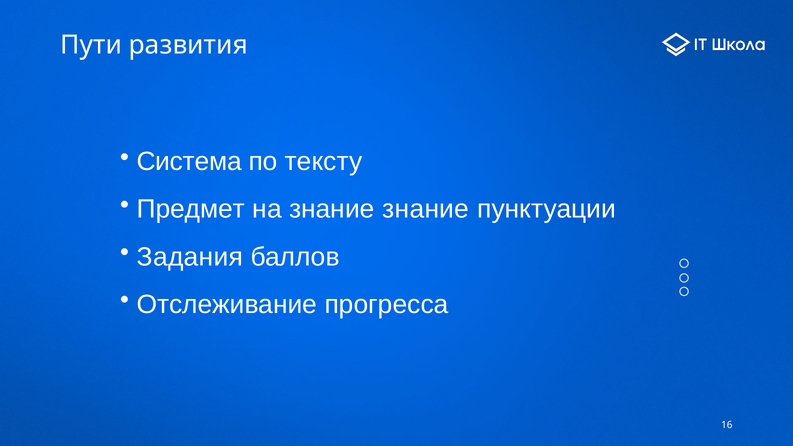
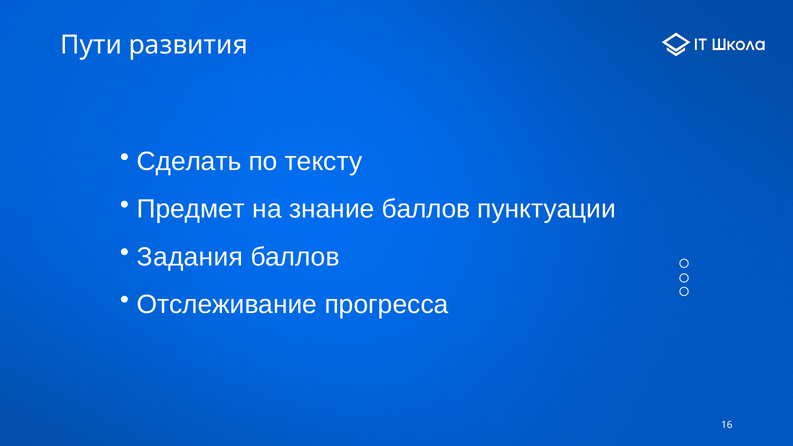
Система: Система -> Сделать (189, 162)
знание знание: знание -> баллов (426, 209)
